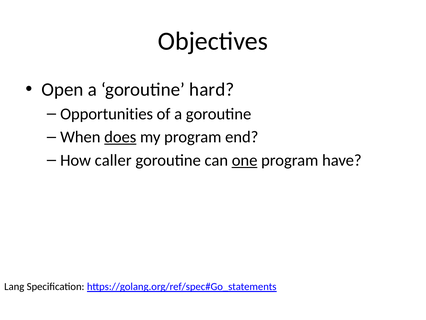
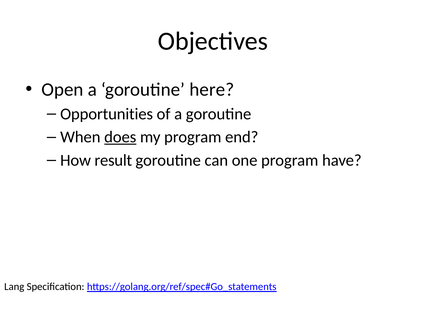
hard: hard -> here (212, 89)
caller: caller -> result (113, 160)
one underline: present -> none (245, 160)
